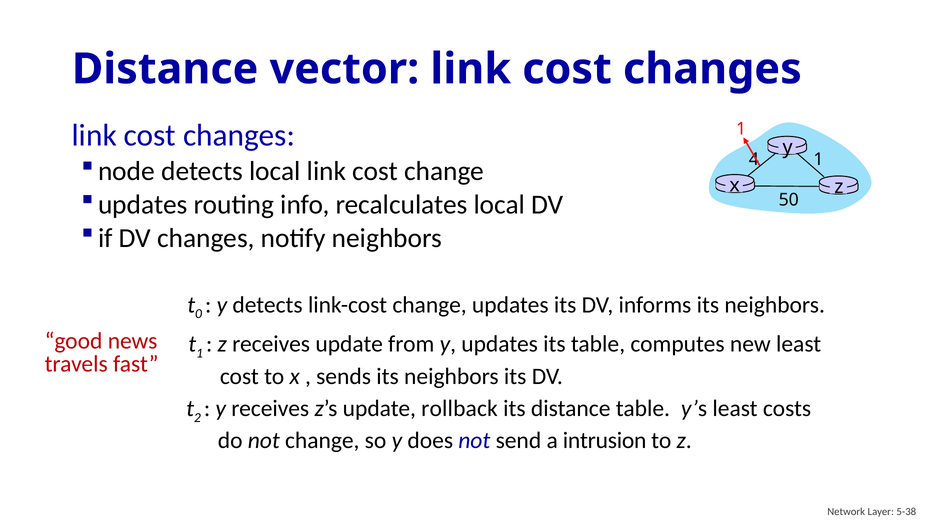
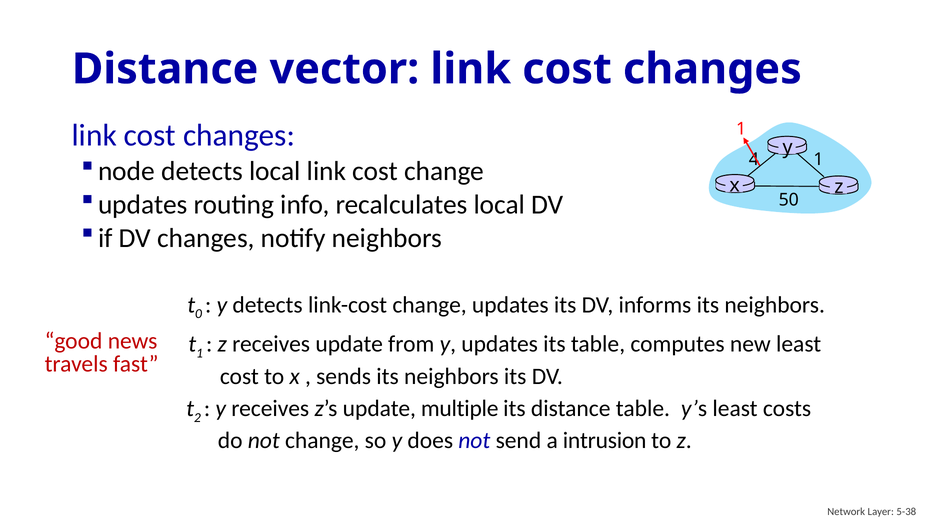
rollback: rollback -> multiple (460, 409)
